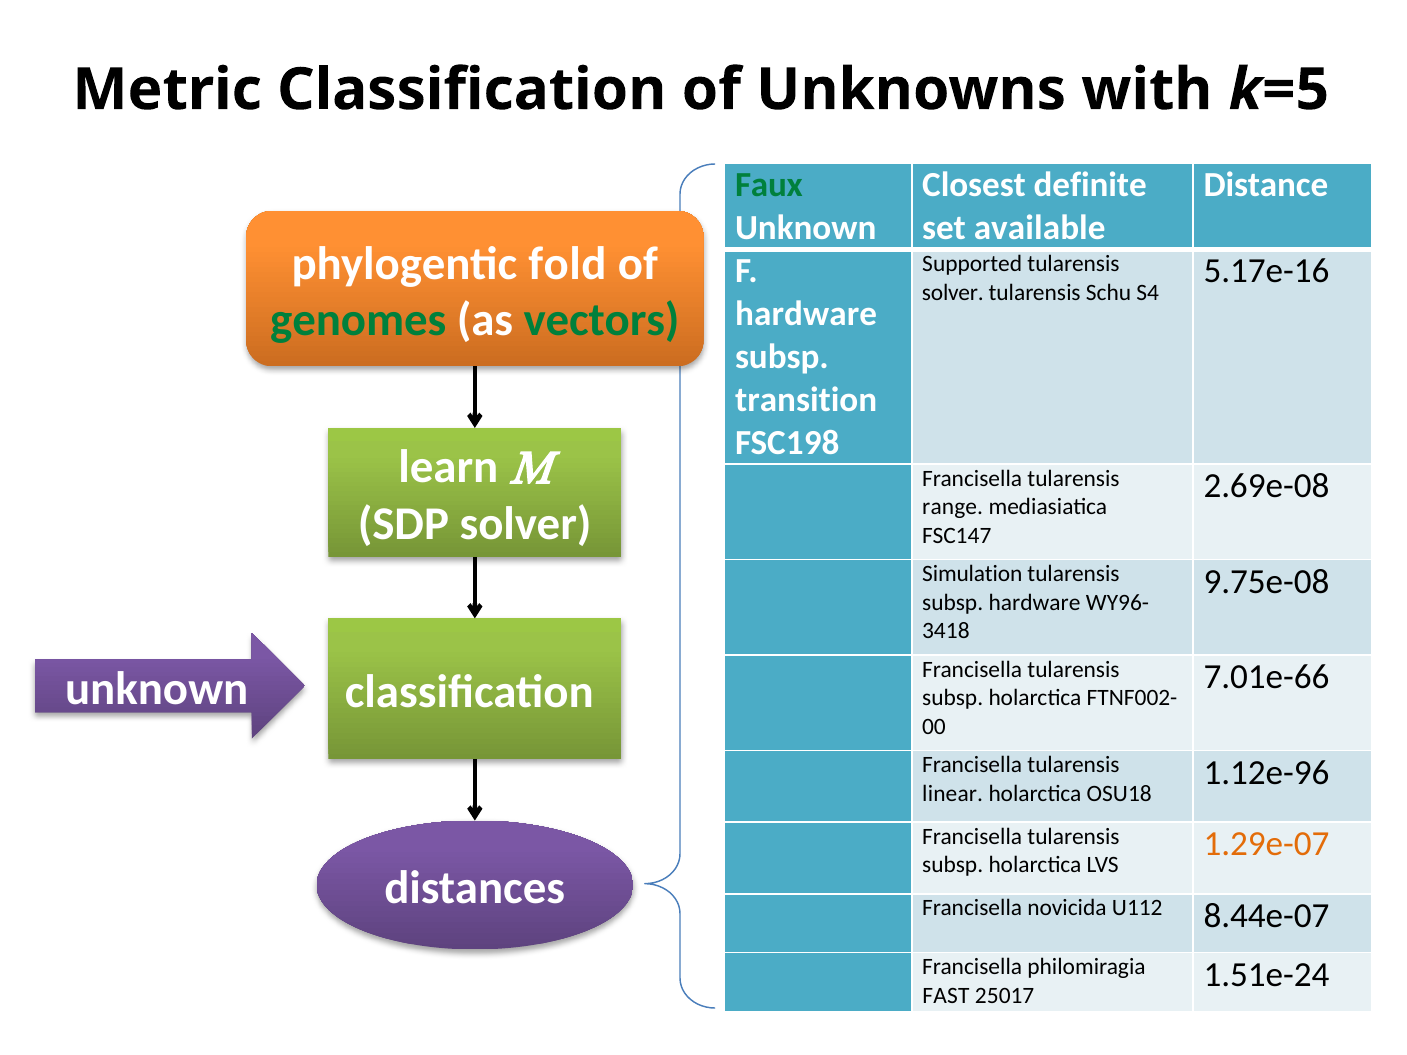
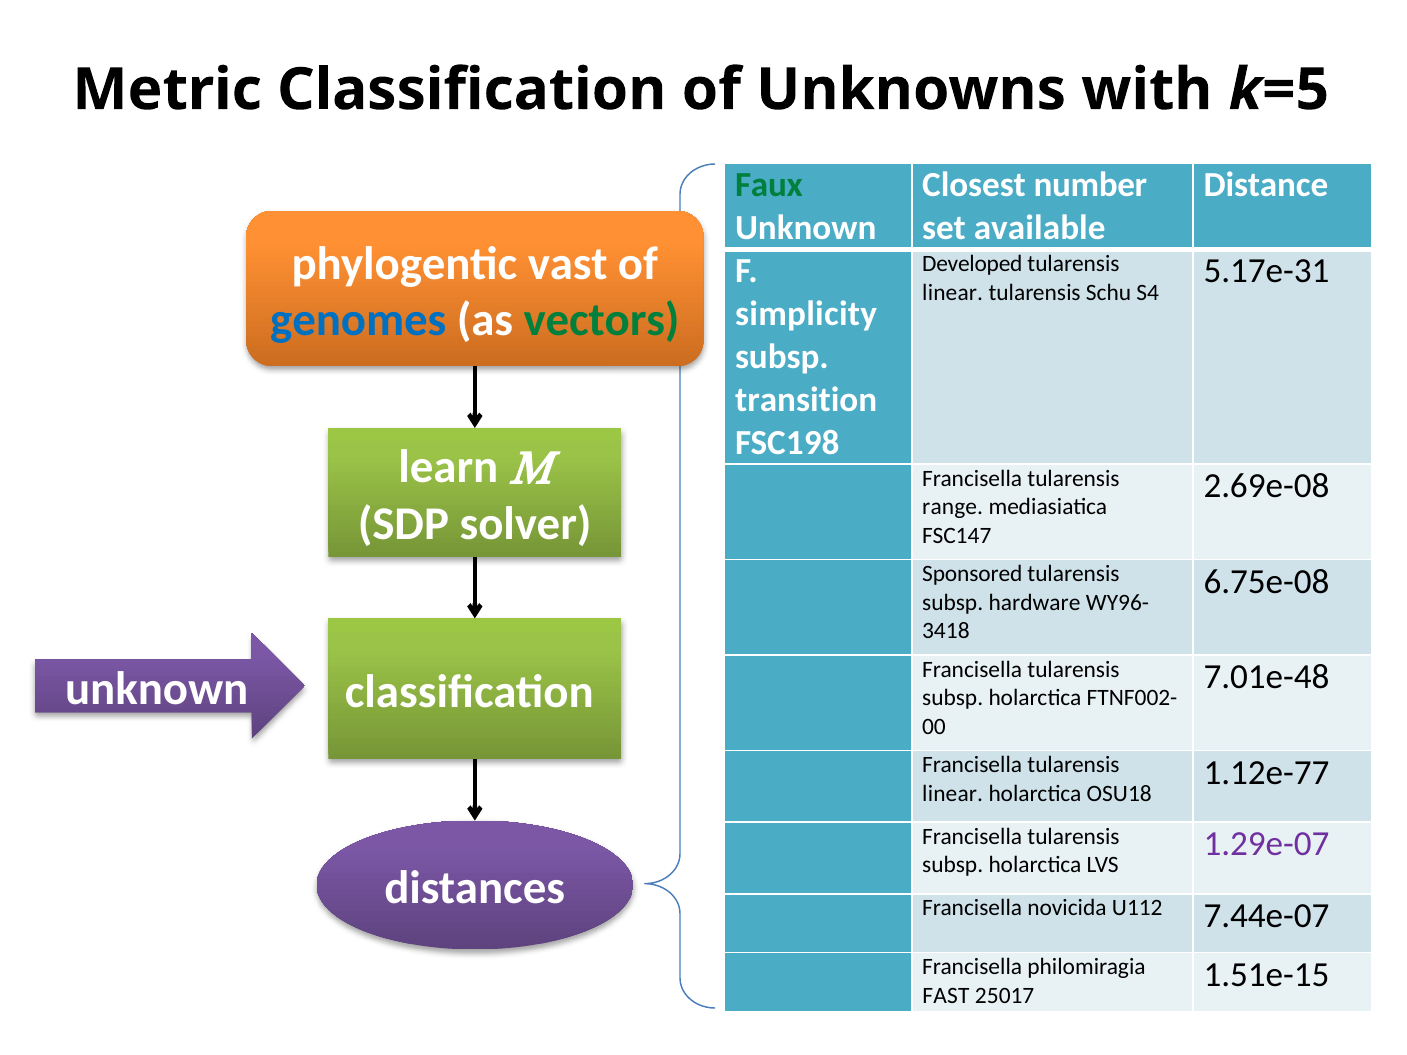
definite: definite -> number (1090, 185)
fold: fold -> vast (568, 264)
Supported: Supported -> Developed (972, 264)
5.17e-16: 5.17e-16 -> 5.17e-31 (1267, 271)
solver: solver -> linear (953, 293)
hardware: hardware -> simplicity (806, 314)
genomes colour: green -> blue (358, 320)
Simulation: Simulation -> Sponsored (972, 574)
9.75e-08: 9.75e-08 -> 6.75e-08 (1267, 582)
7.01e-66: 7.01e-66 -> 7.01e-48 (1267, 677)
1.12e-96: 1.12e-96 -> 1.12e-77 (1267, 773)
1.29e-07 colour: orange -> purple (1267, 844)
8.44e-07: 8.44e-07 -> 7.44e-07 (1267, 916)
1.51e-24: 1.51e-24 -> 1.51e-15 (1267, 975)
